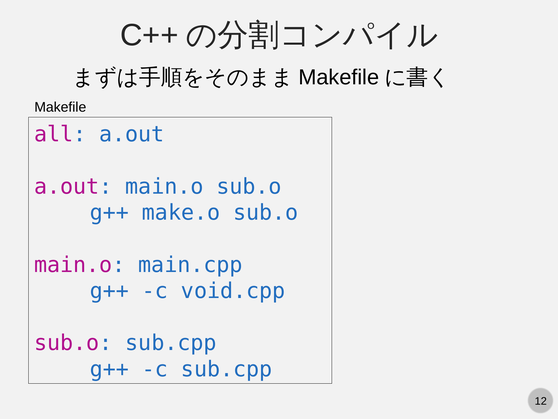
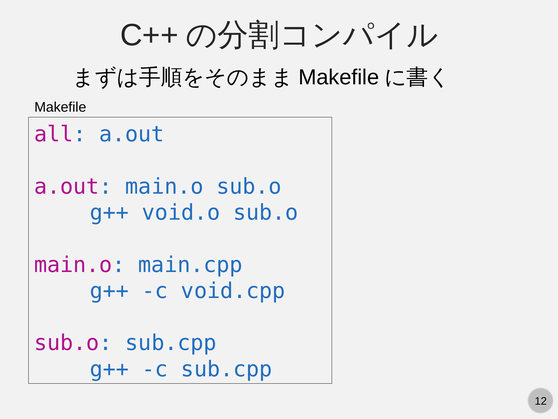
make.o: make.o -> void.o (181, 212)
